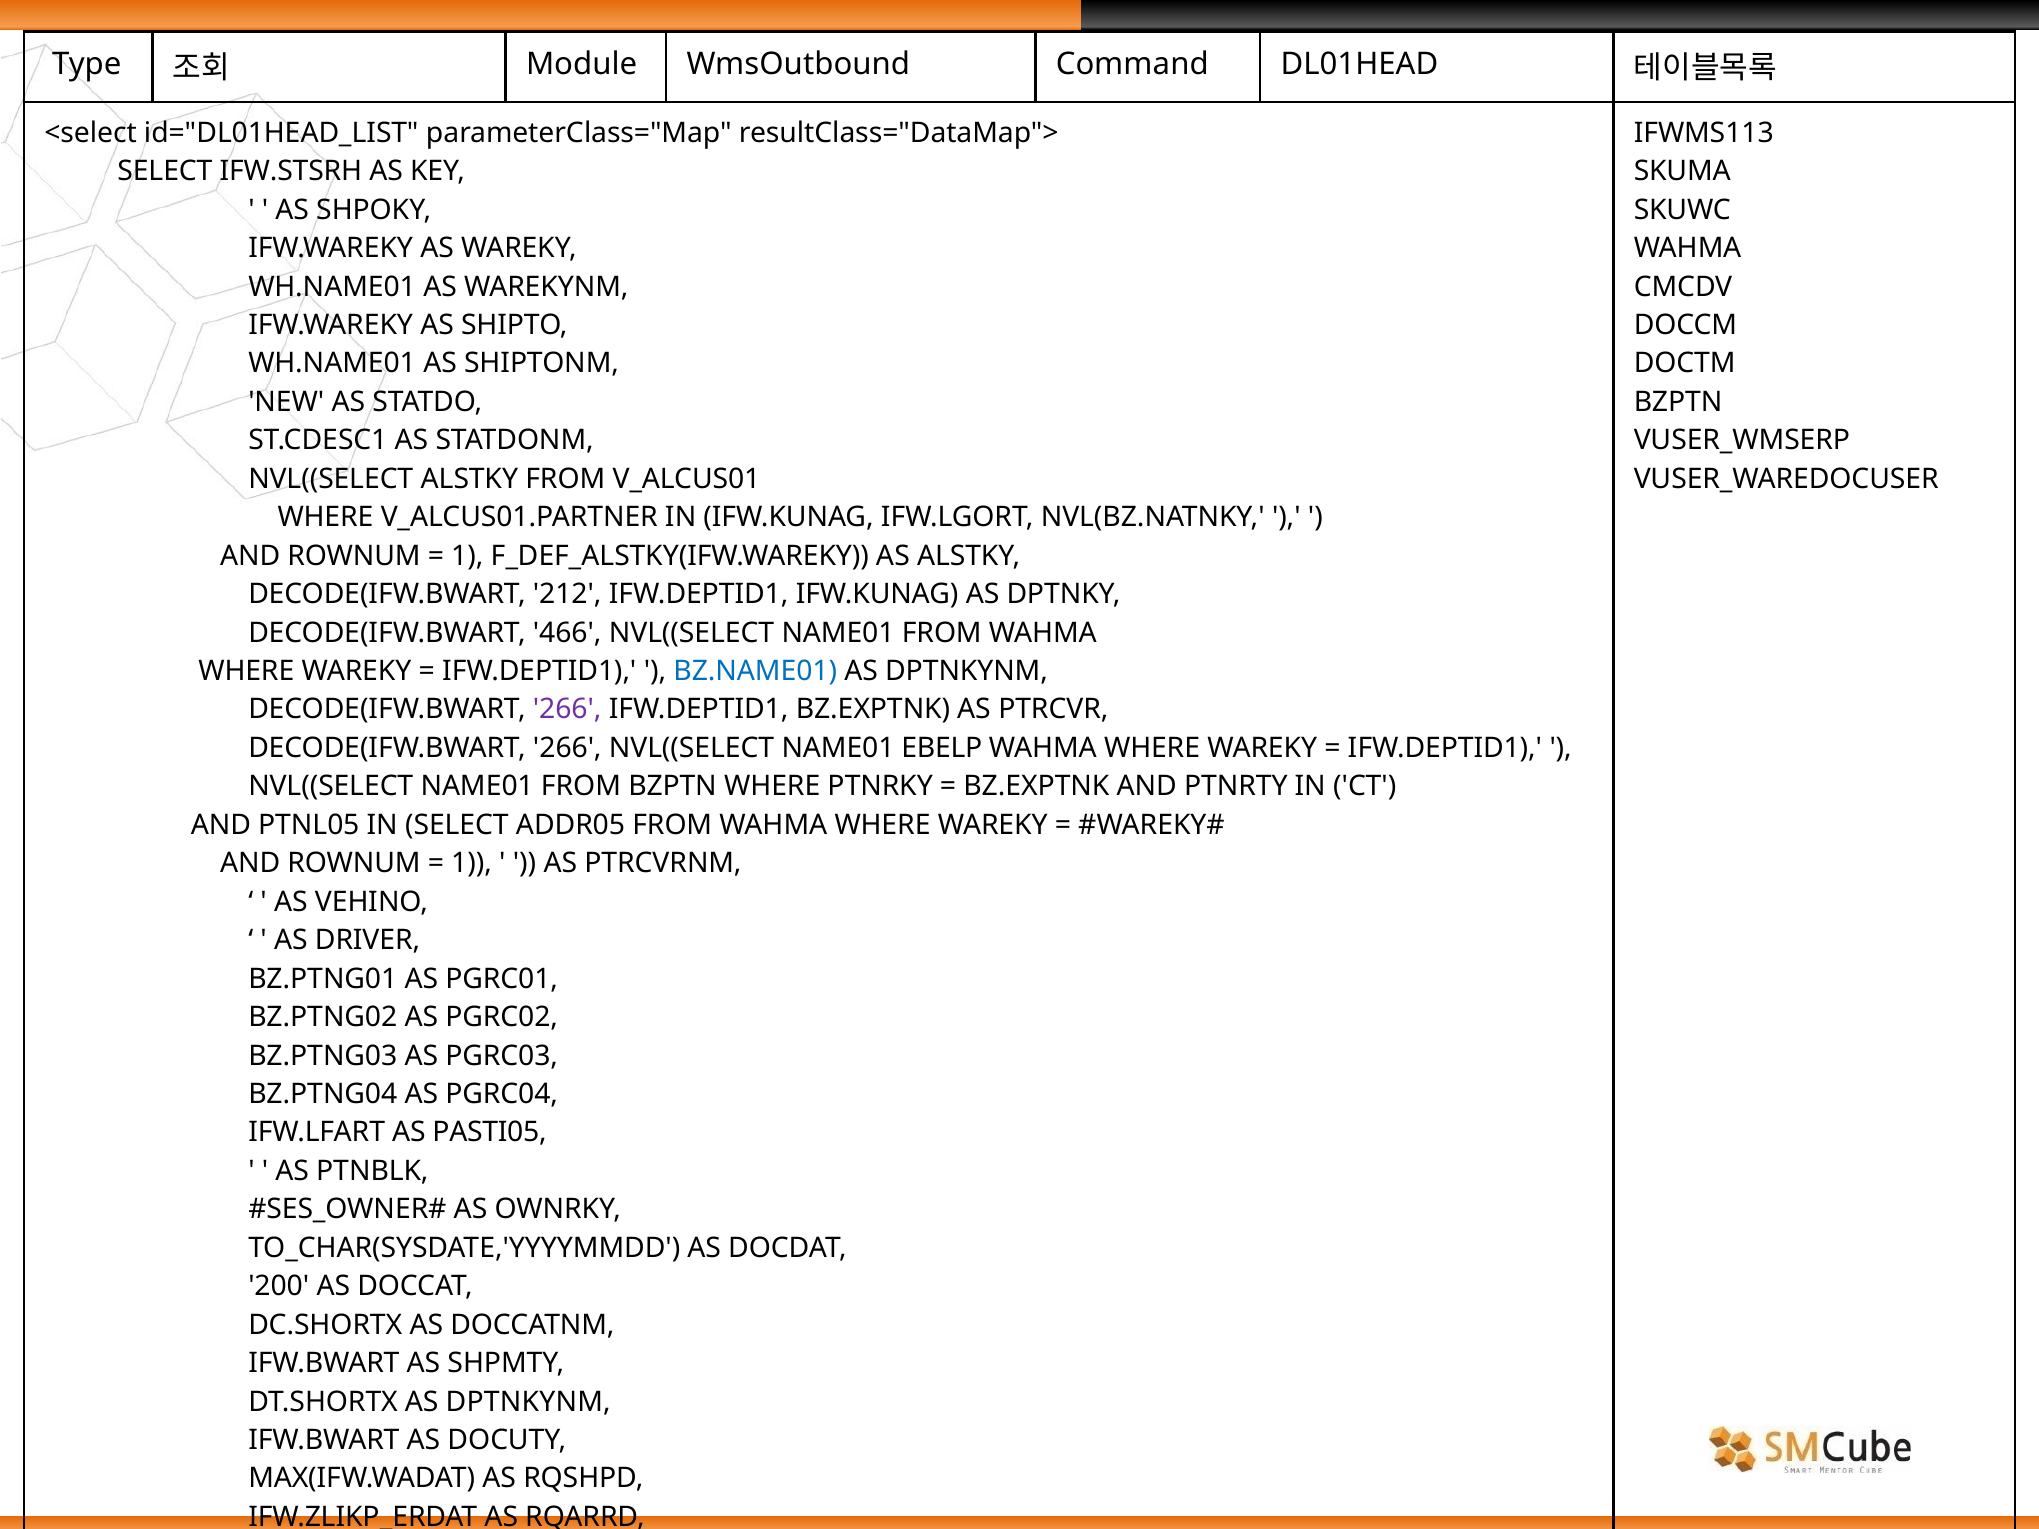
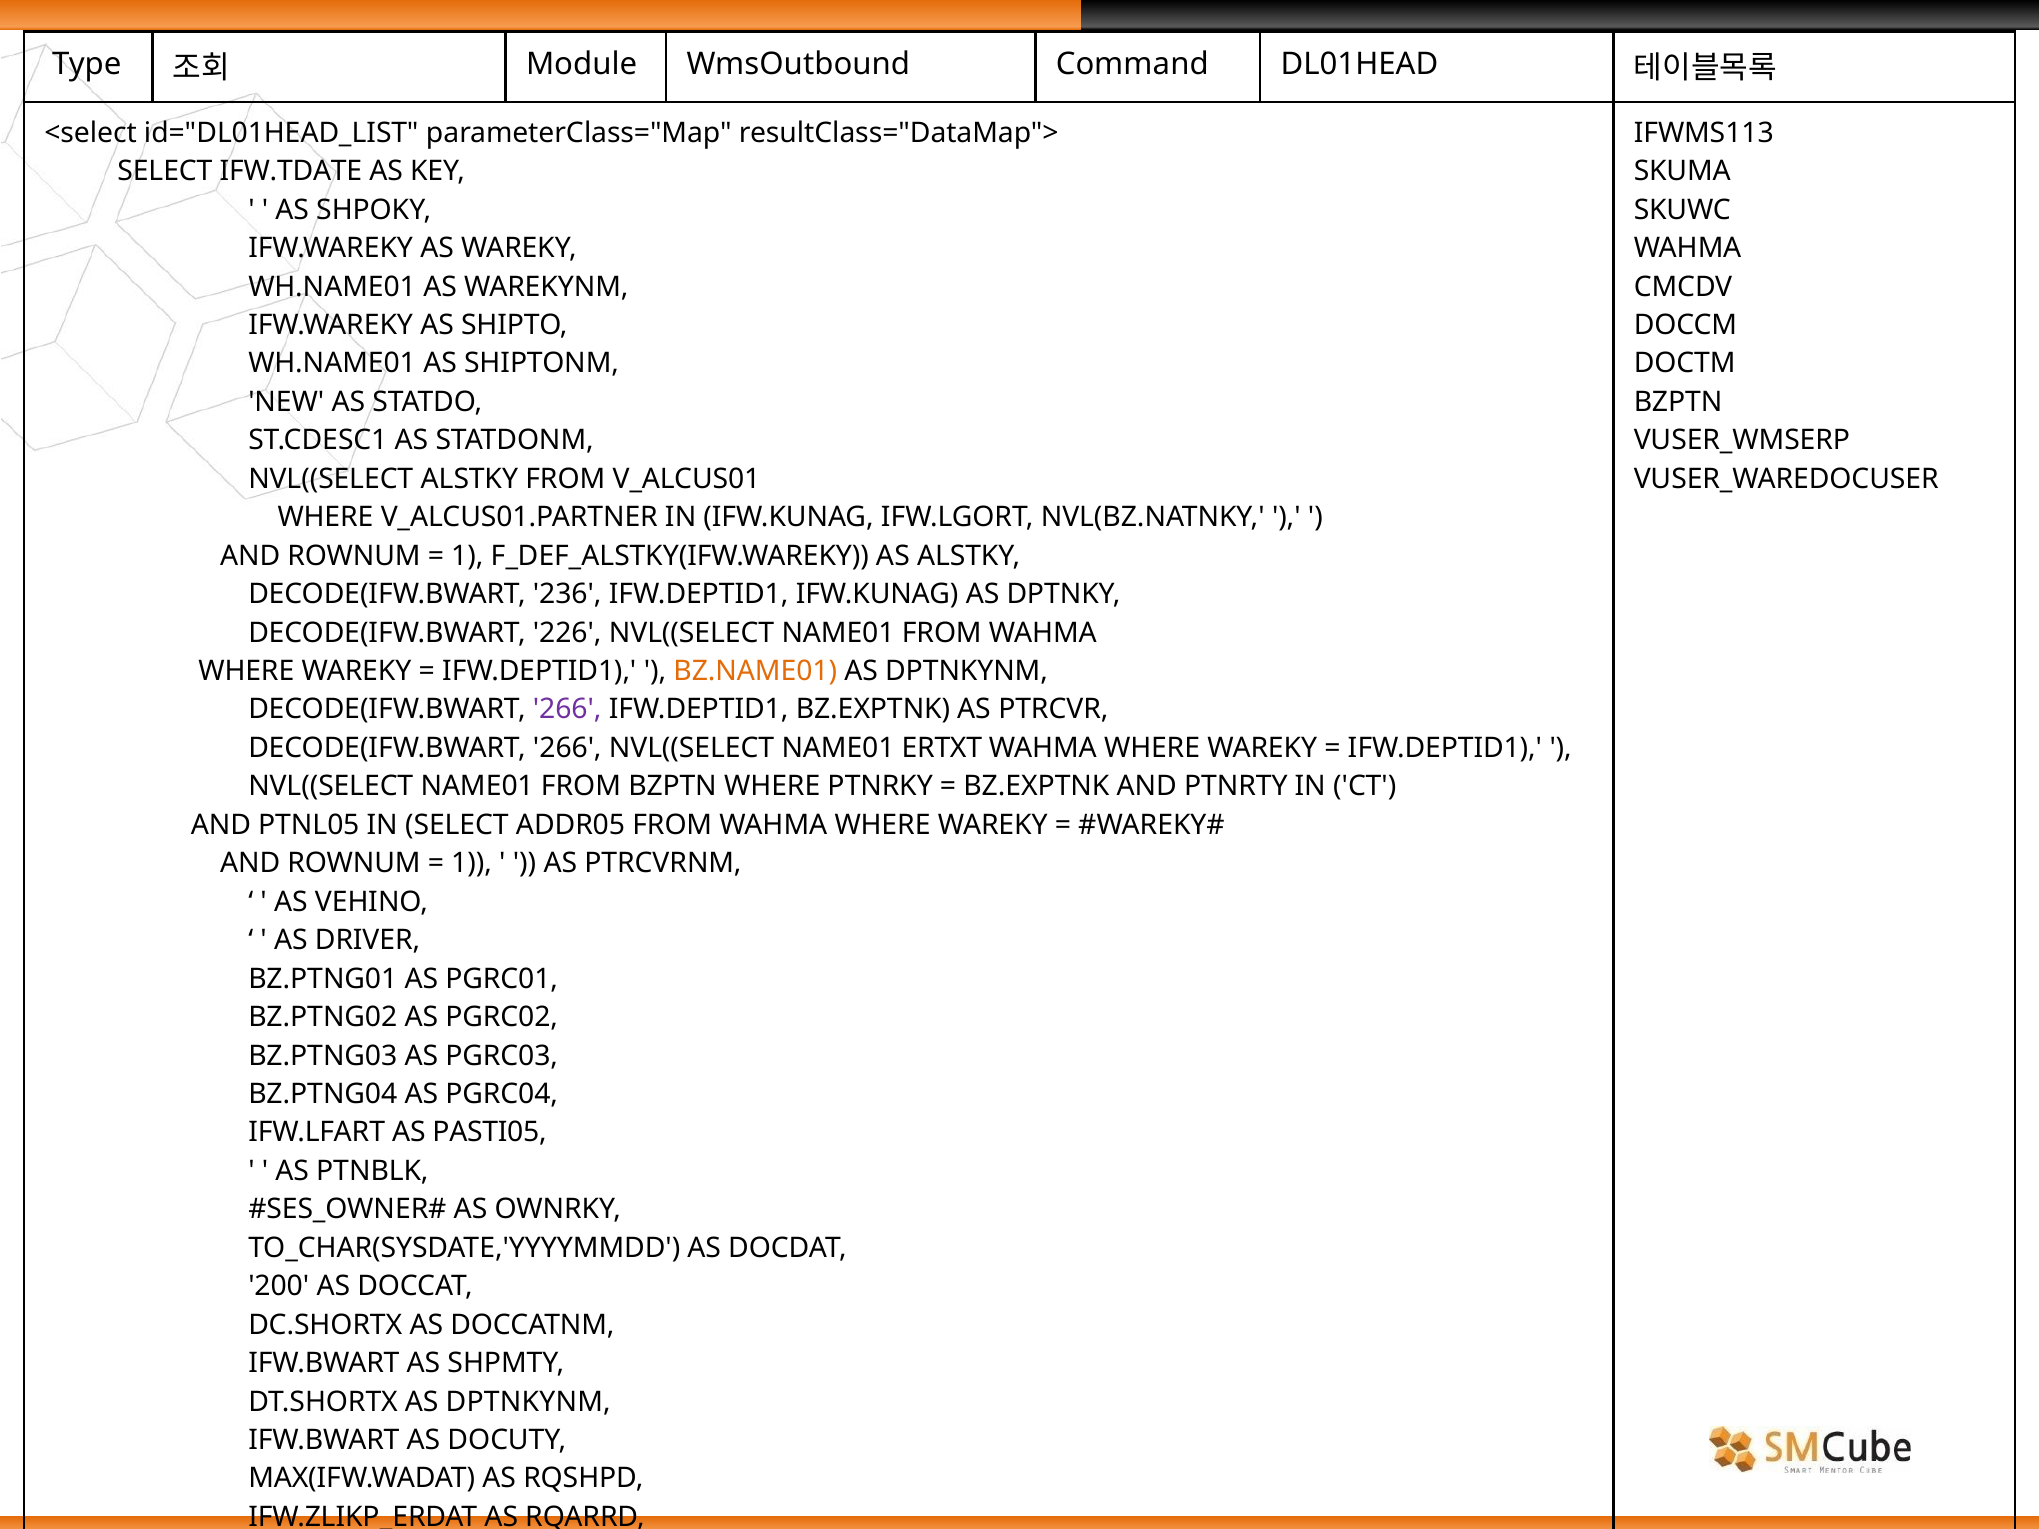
IFW.STSRH: IFW.STSRH -> IFW.TDATE (291, 171)
212: 212 -> 236 (567, 594)
466: 466 -> 226 (567, 633)
BZ.NAME01 colour: blue -> orange (755, 671)
EBELP: EBELP -> ERTXT (942, 748)
